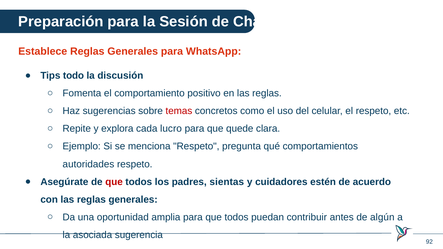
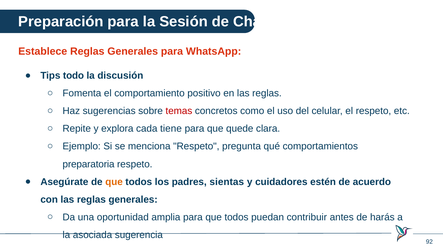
lucro: lucro -> tiene (171, 129)
autoridades: autoridades -> preparatoria (89, 164)
que colour: red -> orange (114, 182)
algún: algún -> harás (382, 217)
